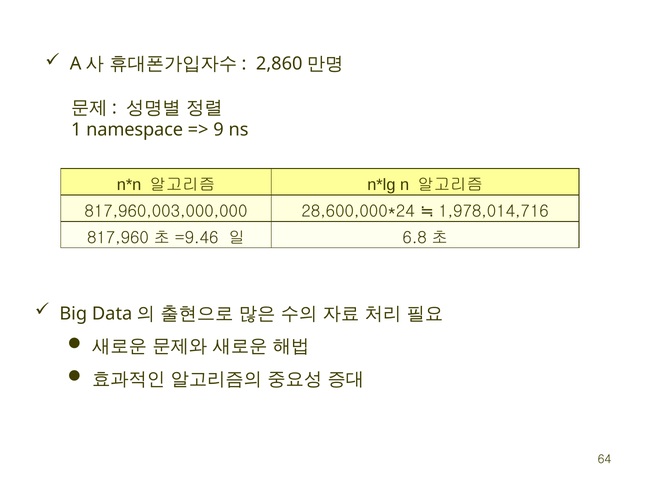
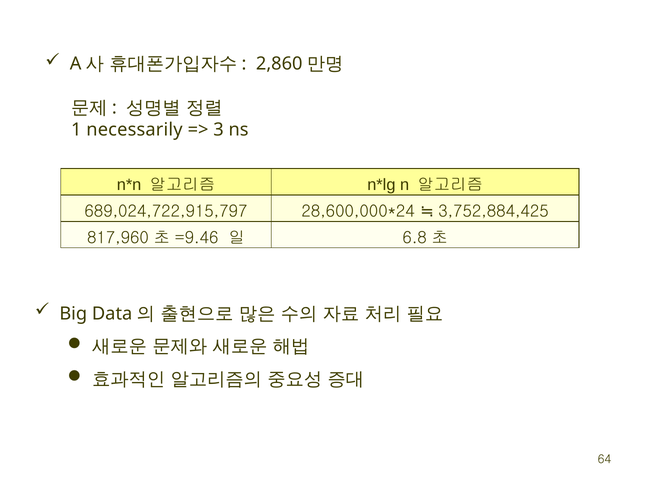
namespace: namespace -> necessarily (134, 130)
9: 9 -> 3 (219, 130)
817,960,003,000,000: 817,960,003,000,000 -> 689,024,722,915,797 (166, 212)
1,978,014,716: 1,978,014,716 -> 3,752,884,425 (493, 212)
